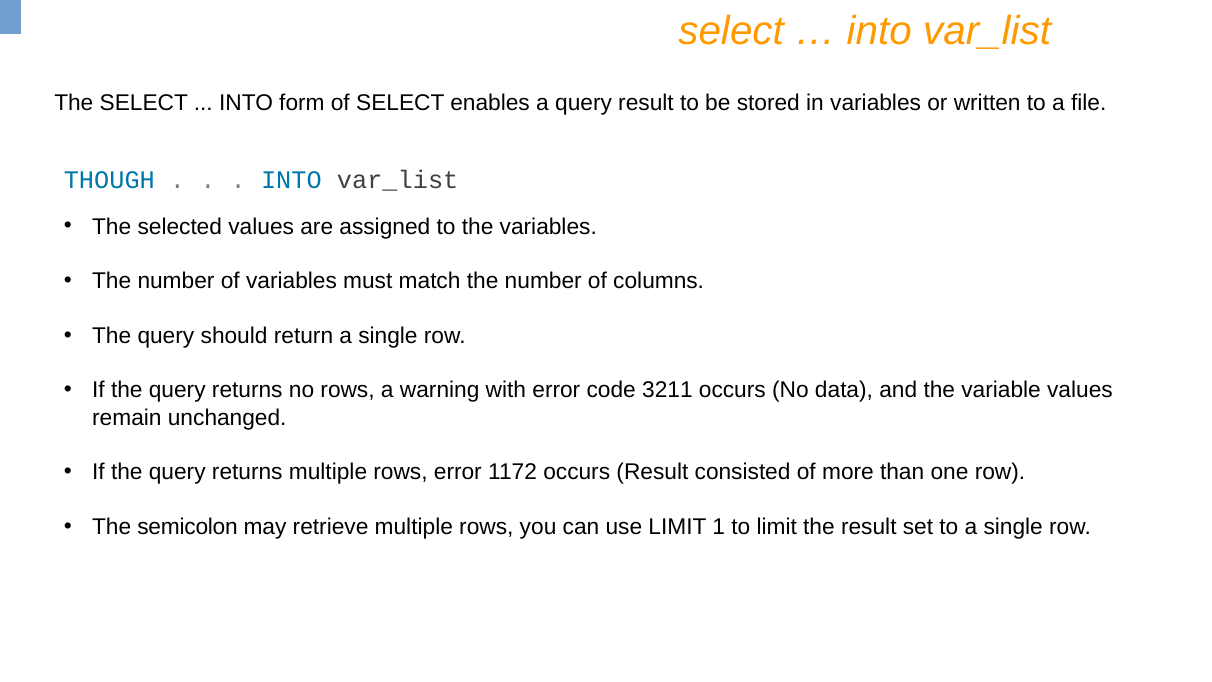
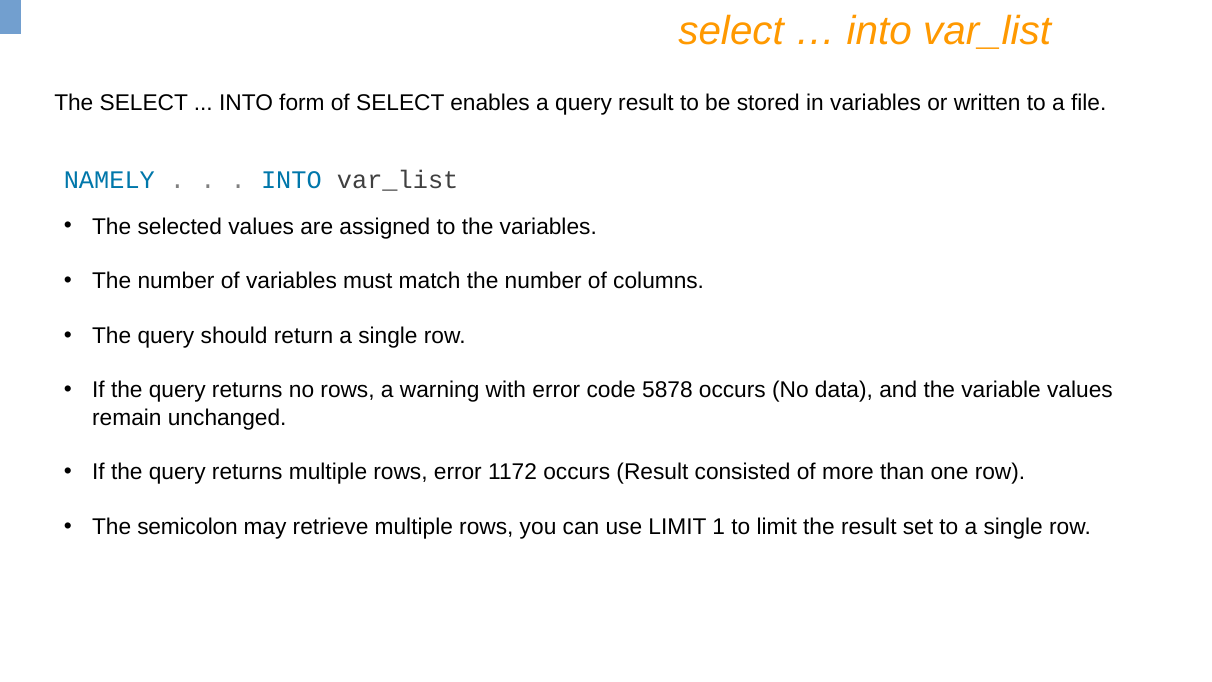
THOUGH: THOUGH -> NAMELY (109, 180)
3211: 3211 -> 5878 (667, 390)
